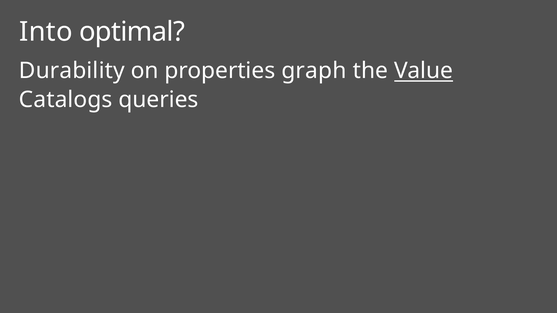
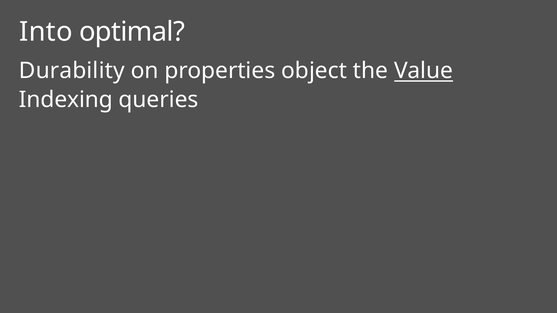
graph: graph -> object (314, 71)
Catalogs: Catalogs -> Indexing (66, 100)
